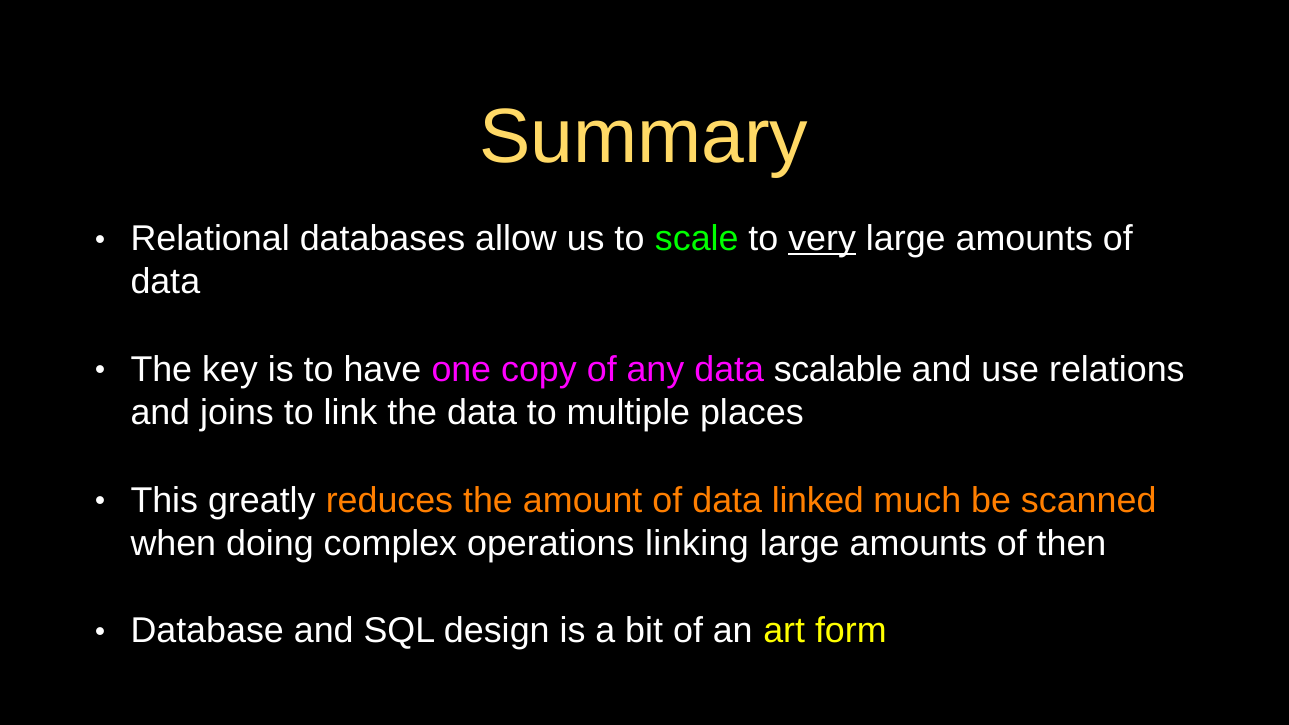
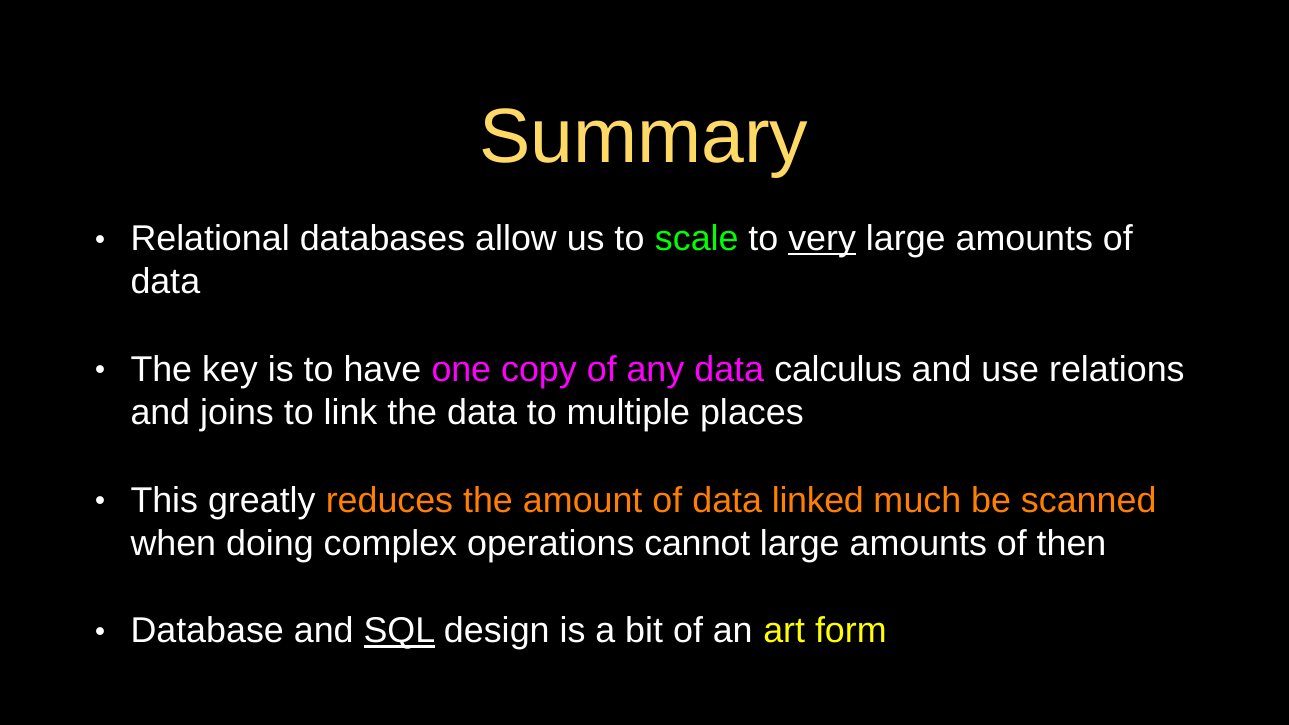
scalable: scalable -> calculus (838, 370)
linking: linking -> cannot (697, 543)
SQL underline: none -> present (399, 631)
